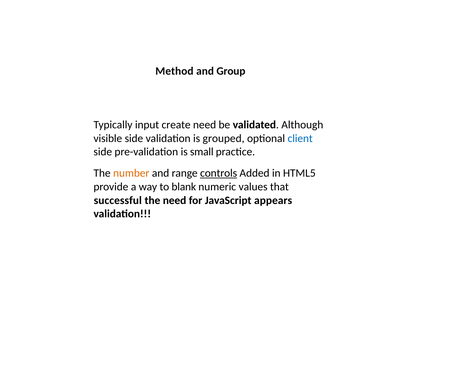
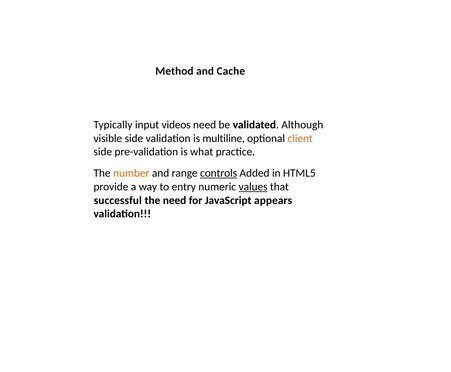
Group: Group -> Cache (231, 71)
create: create -> videos (176, 125)
grouped: grouped -> multiline (224, 138)
client colour: blue -> orange (300, 138)
small: small -> what (202, 152)
blank: blank -> entry (184, 187)
values underline: none -> present (253, 187)
